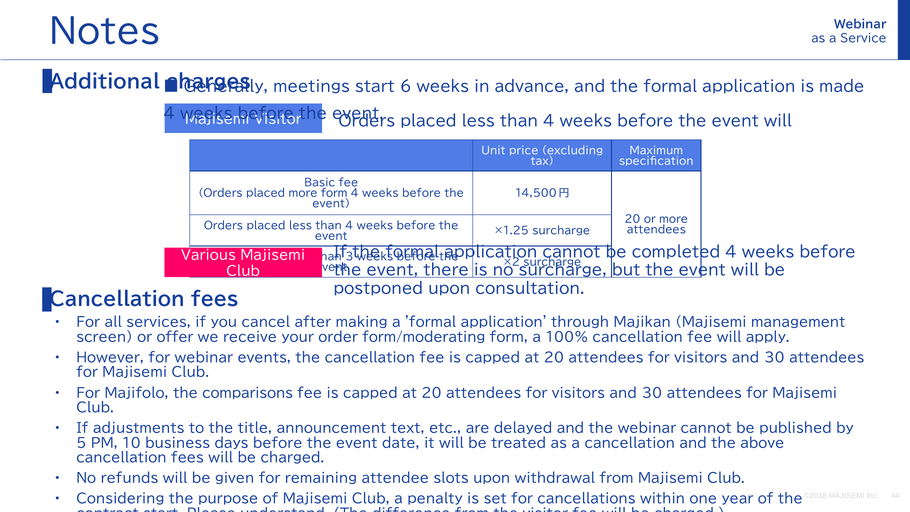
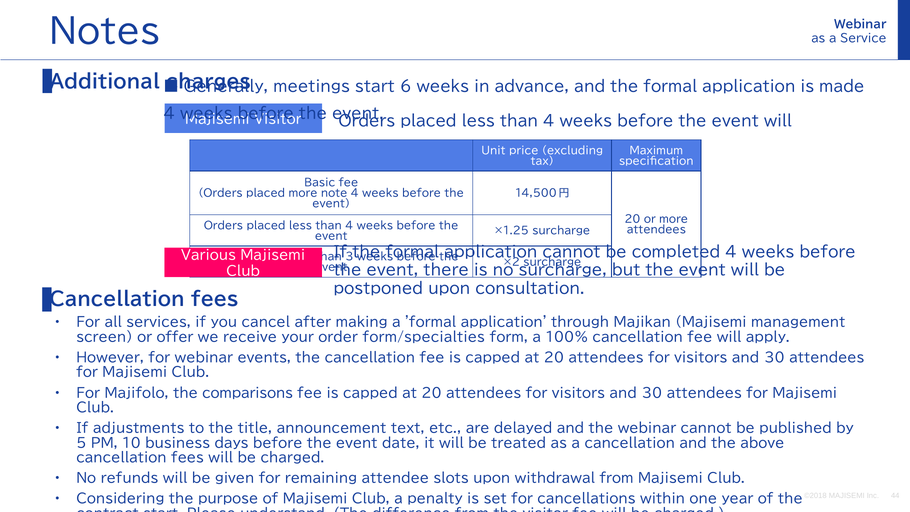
more form: form -> note (334, 193)
form/moderating: form/moderating -> form/specialties (424, 337)
